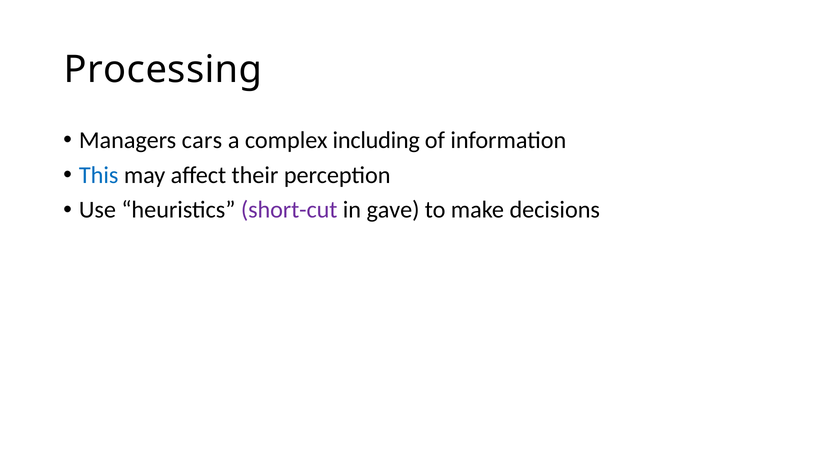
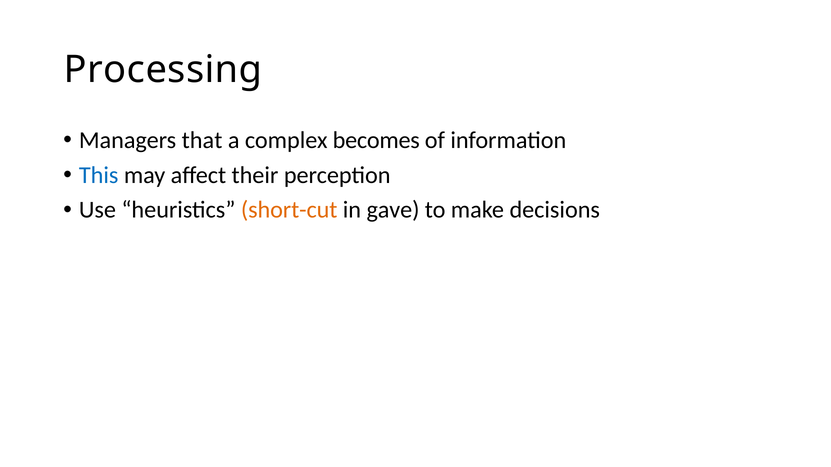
cars: cars -> that (202, 140)
including: including -> becomes (376, 140)
short-cut colour: purple -> orange (289, 210)
